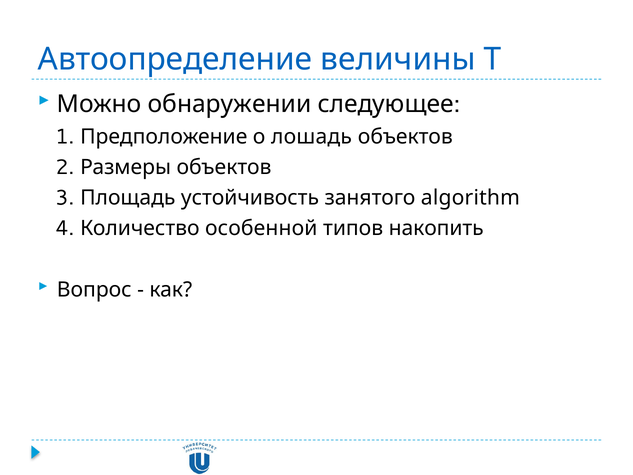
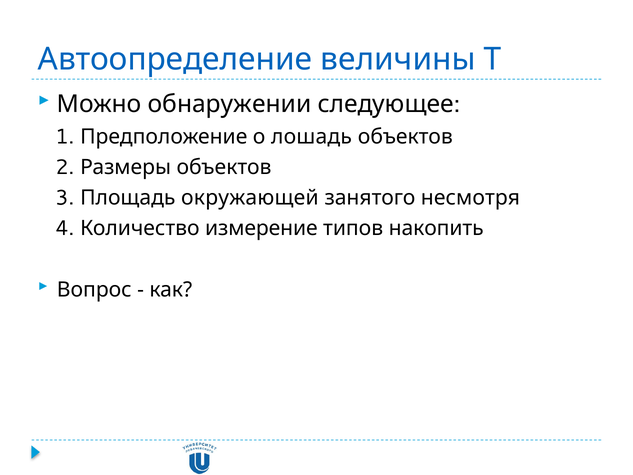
устойчивость: устойчивость -> окружающей (250, 198)
algorithm: algorithm -> несмотря (470, 198)
особенной: особенной -> измерение (261, 228)
